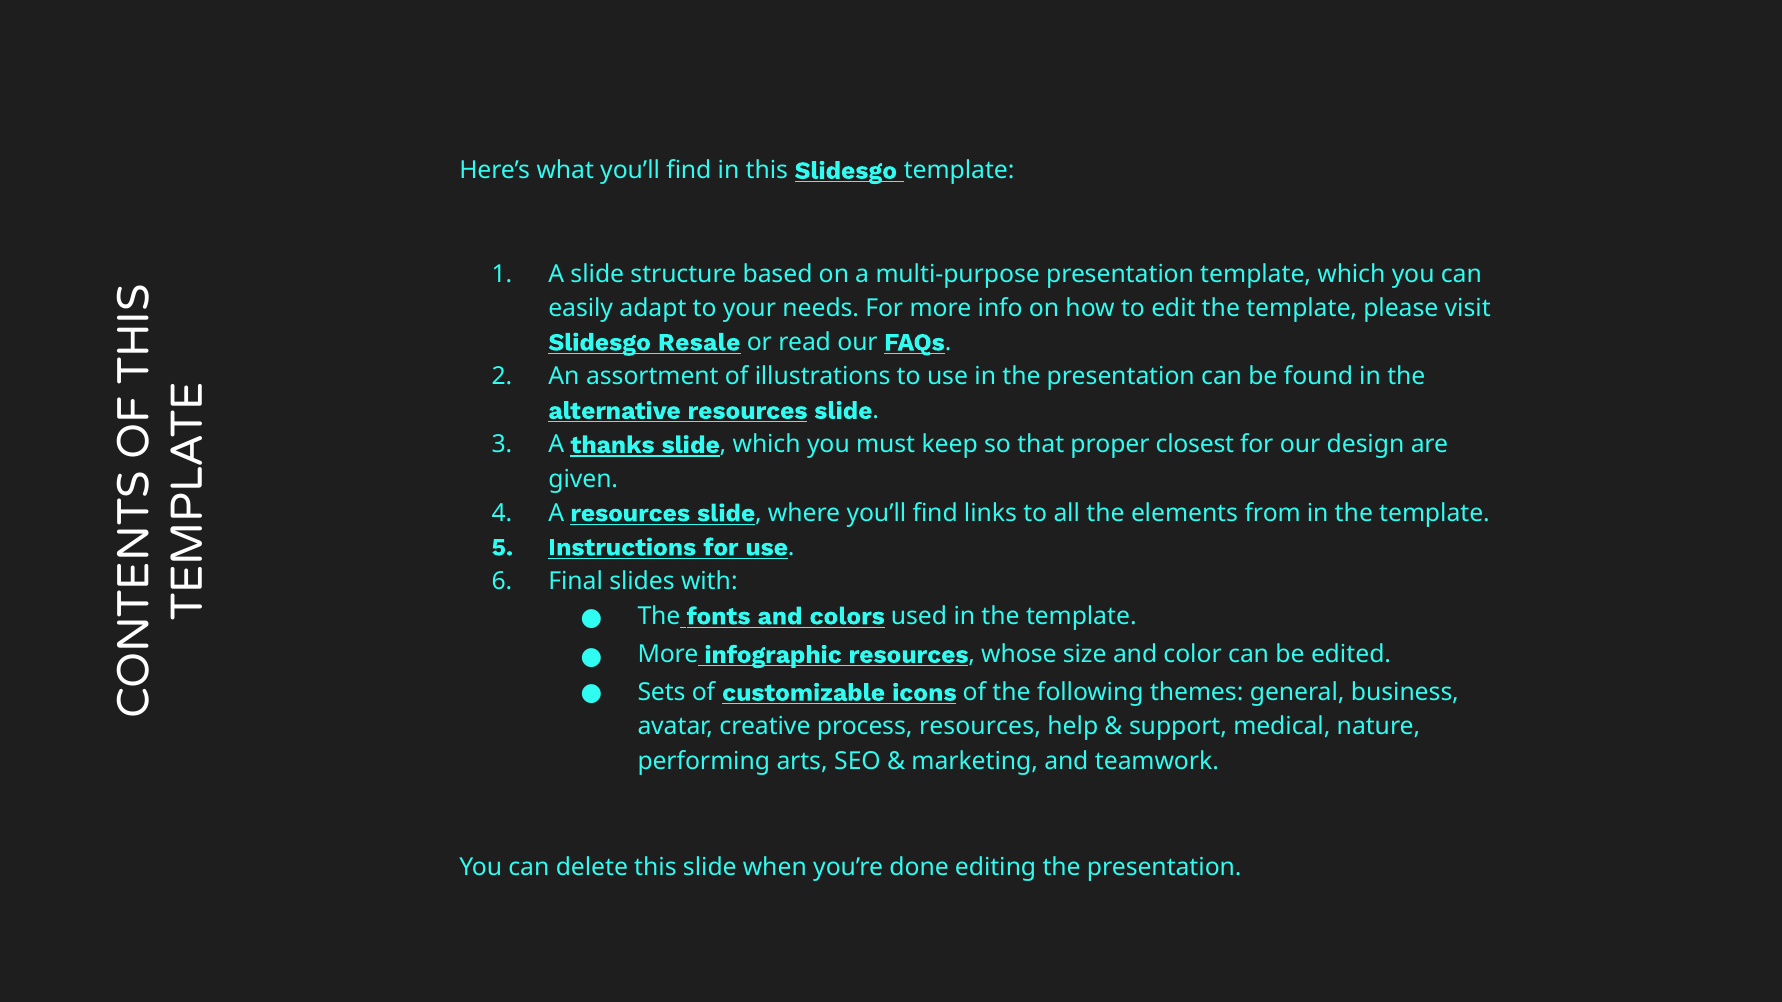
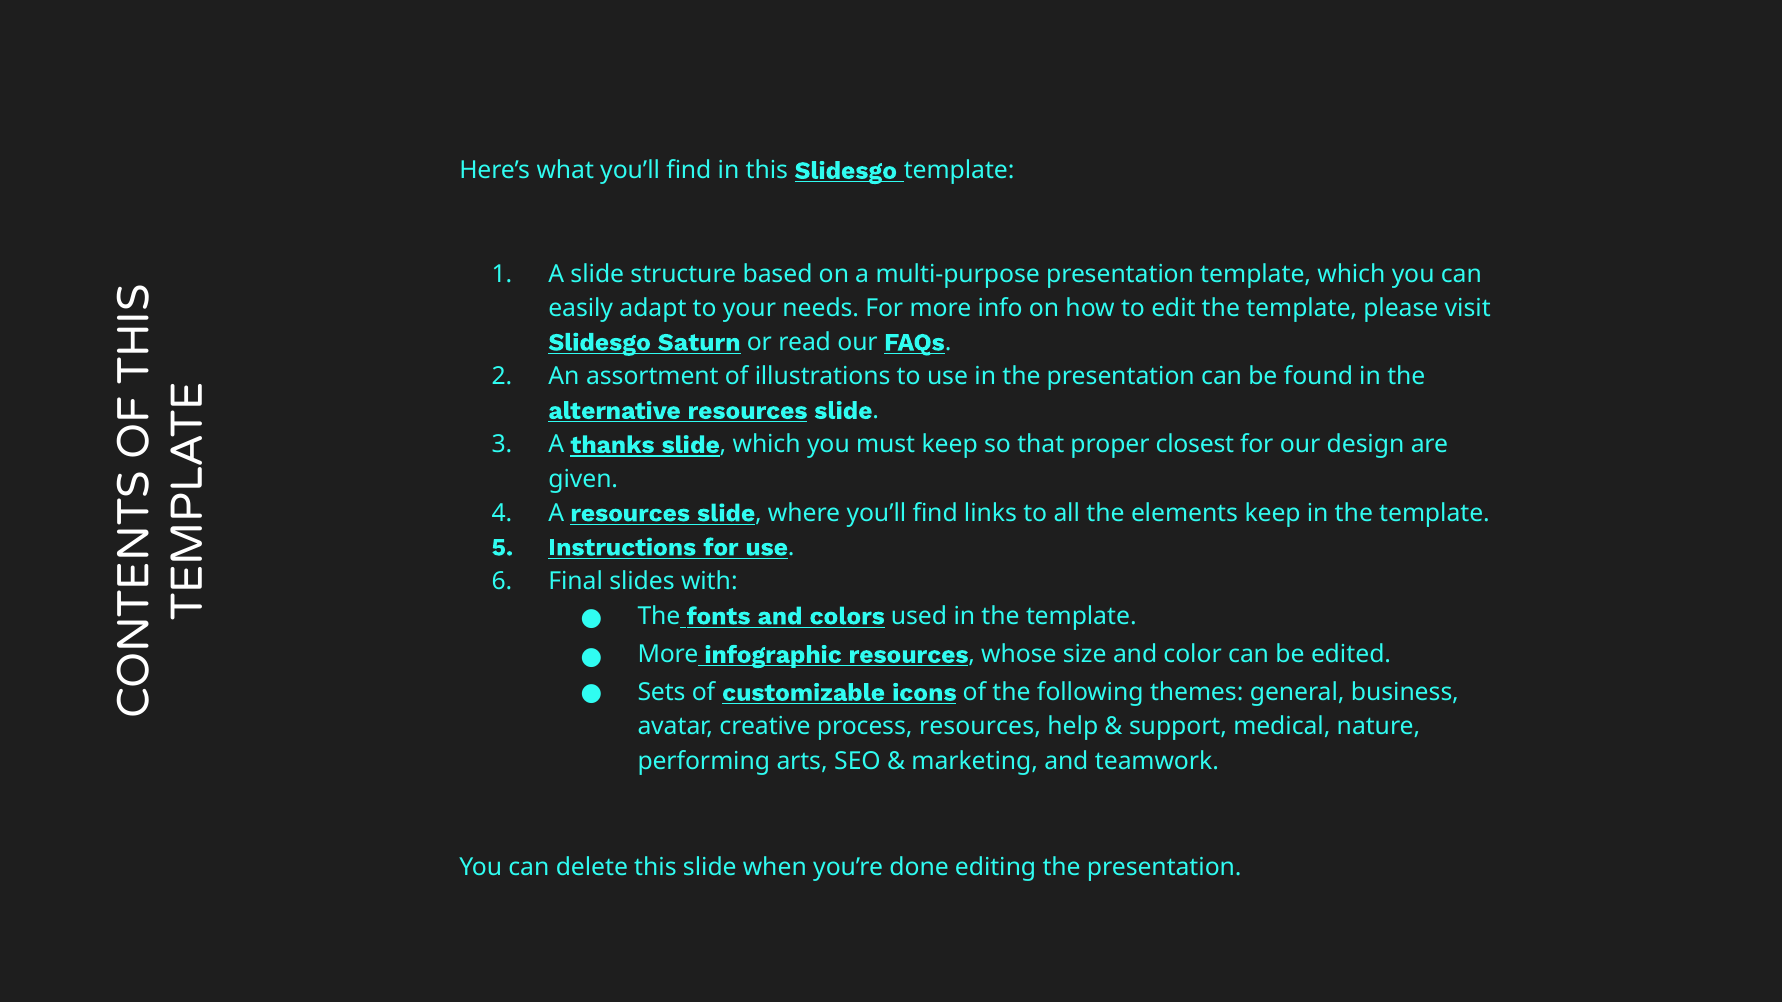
Resale: Resale -> Saturn (699, 342)
elements from: from -> keep (1273, 513)
